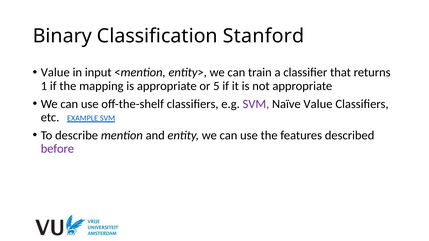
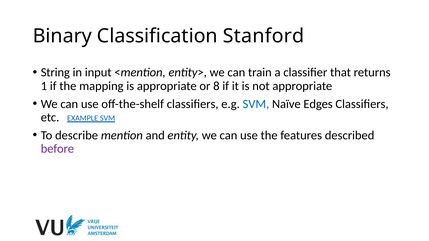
Value: Value -> String (55, 73)
5: 5 -> 8 (216, 86)
SVM colour: purple -> blue (256, 104)
Naïve Value: Value -> Edges (318, 104)
